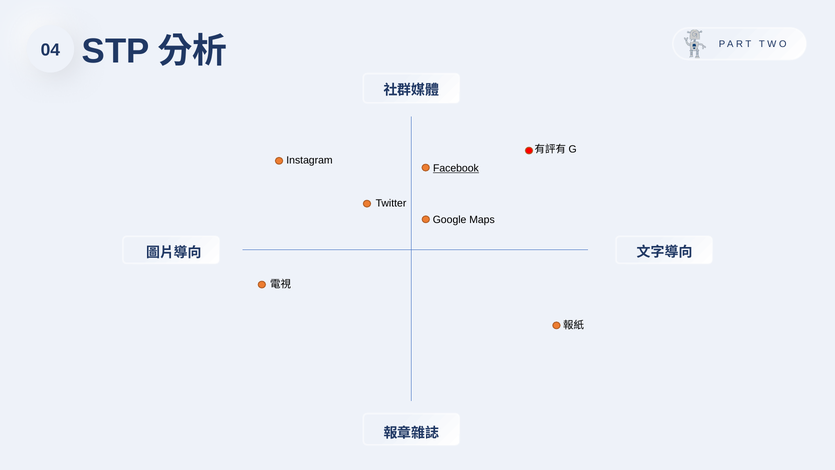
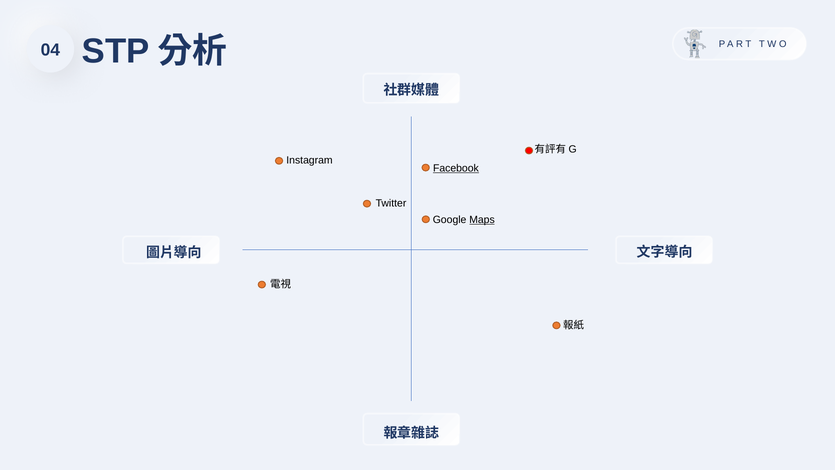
Maps underline: none -> present (482, 219)
